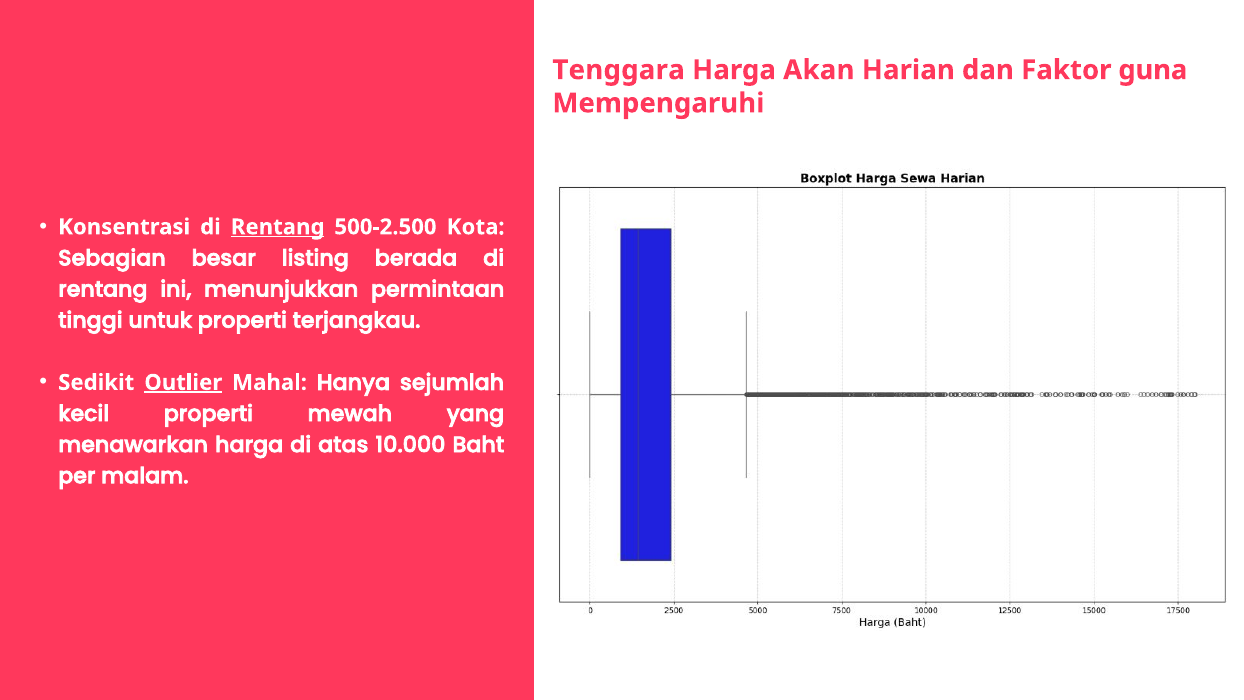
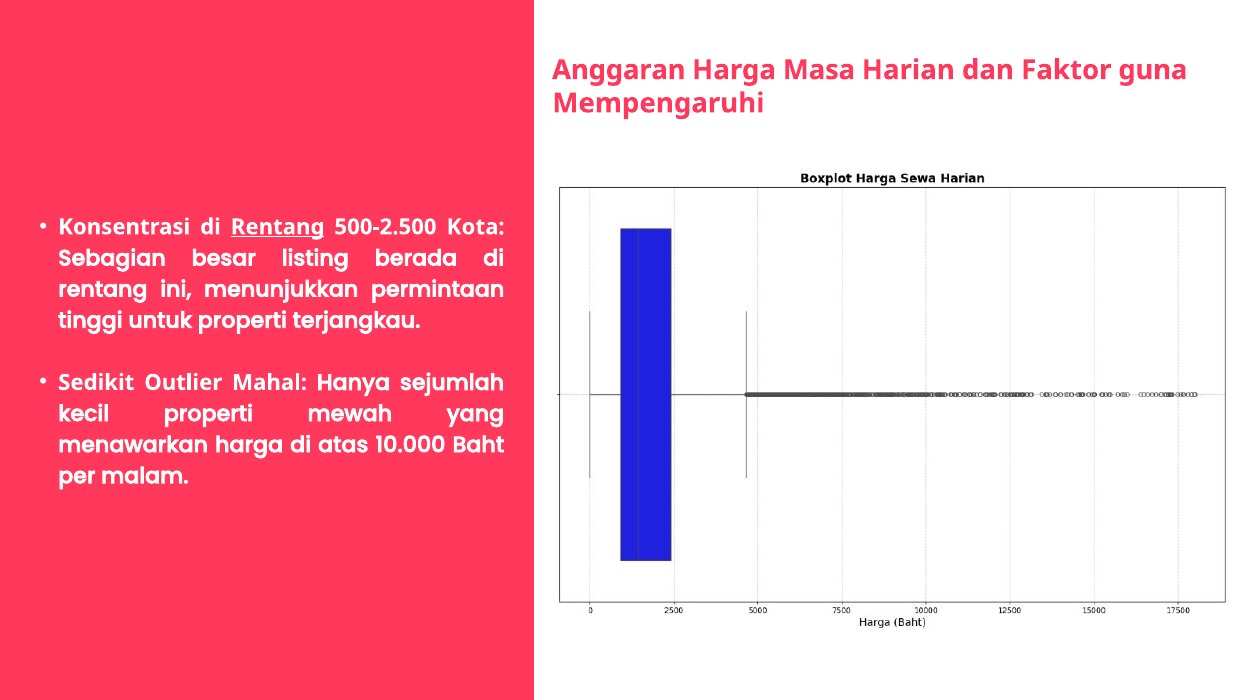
Tenggara: Tenggara -> Anggaran (619, 70)
Akan: Akan -> Masa (819, 70)
Outlier underline: present -> none (183, 382)
